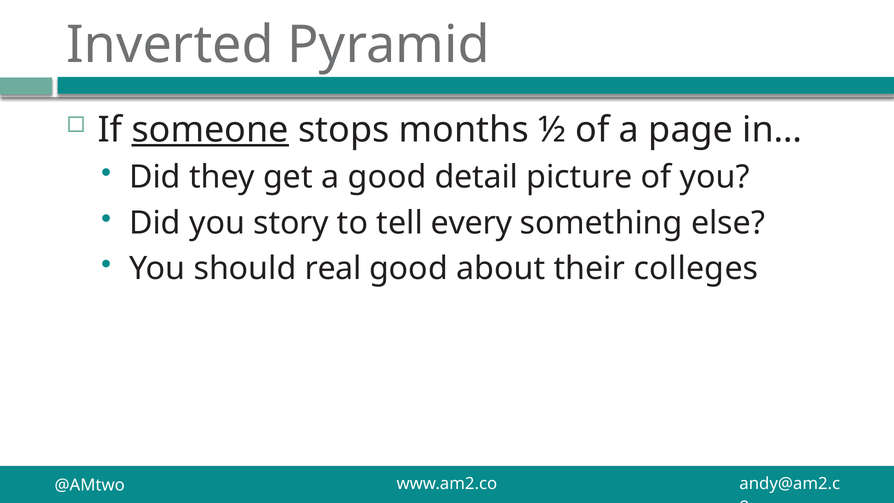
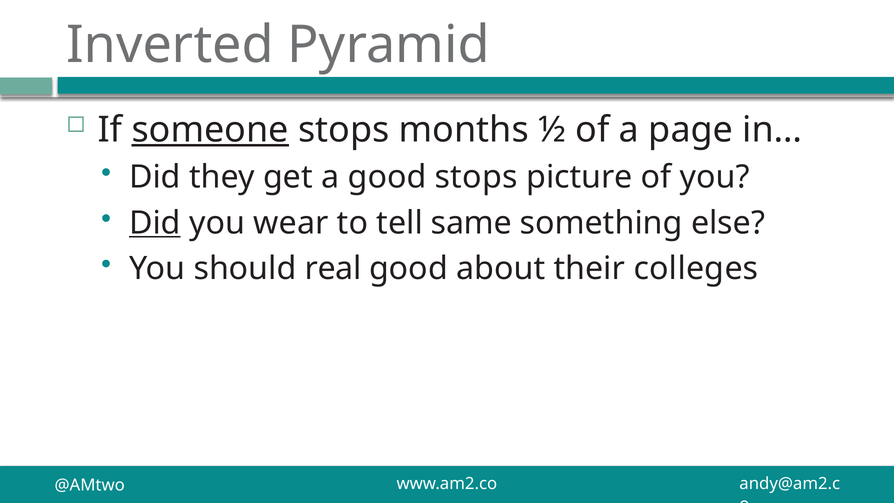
good detail: detail -> stops (476, 177)
Did underline: none -> present (155, 223)
story: story -> wear (291, 223)
every: every -> same (471, 223)
